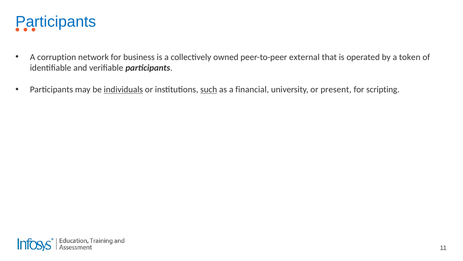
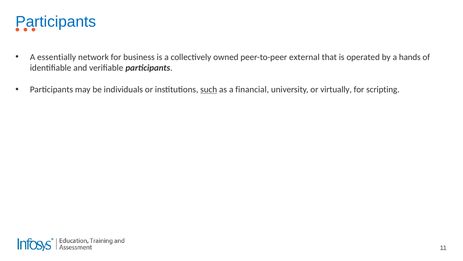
corruption: corruption -> essentially (57, 57)
token: token -> hands (410, 57)
individuals underline: present -> none (123, 89)
present: present -> virtually (336, 89)
